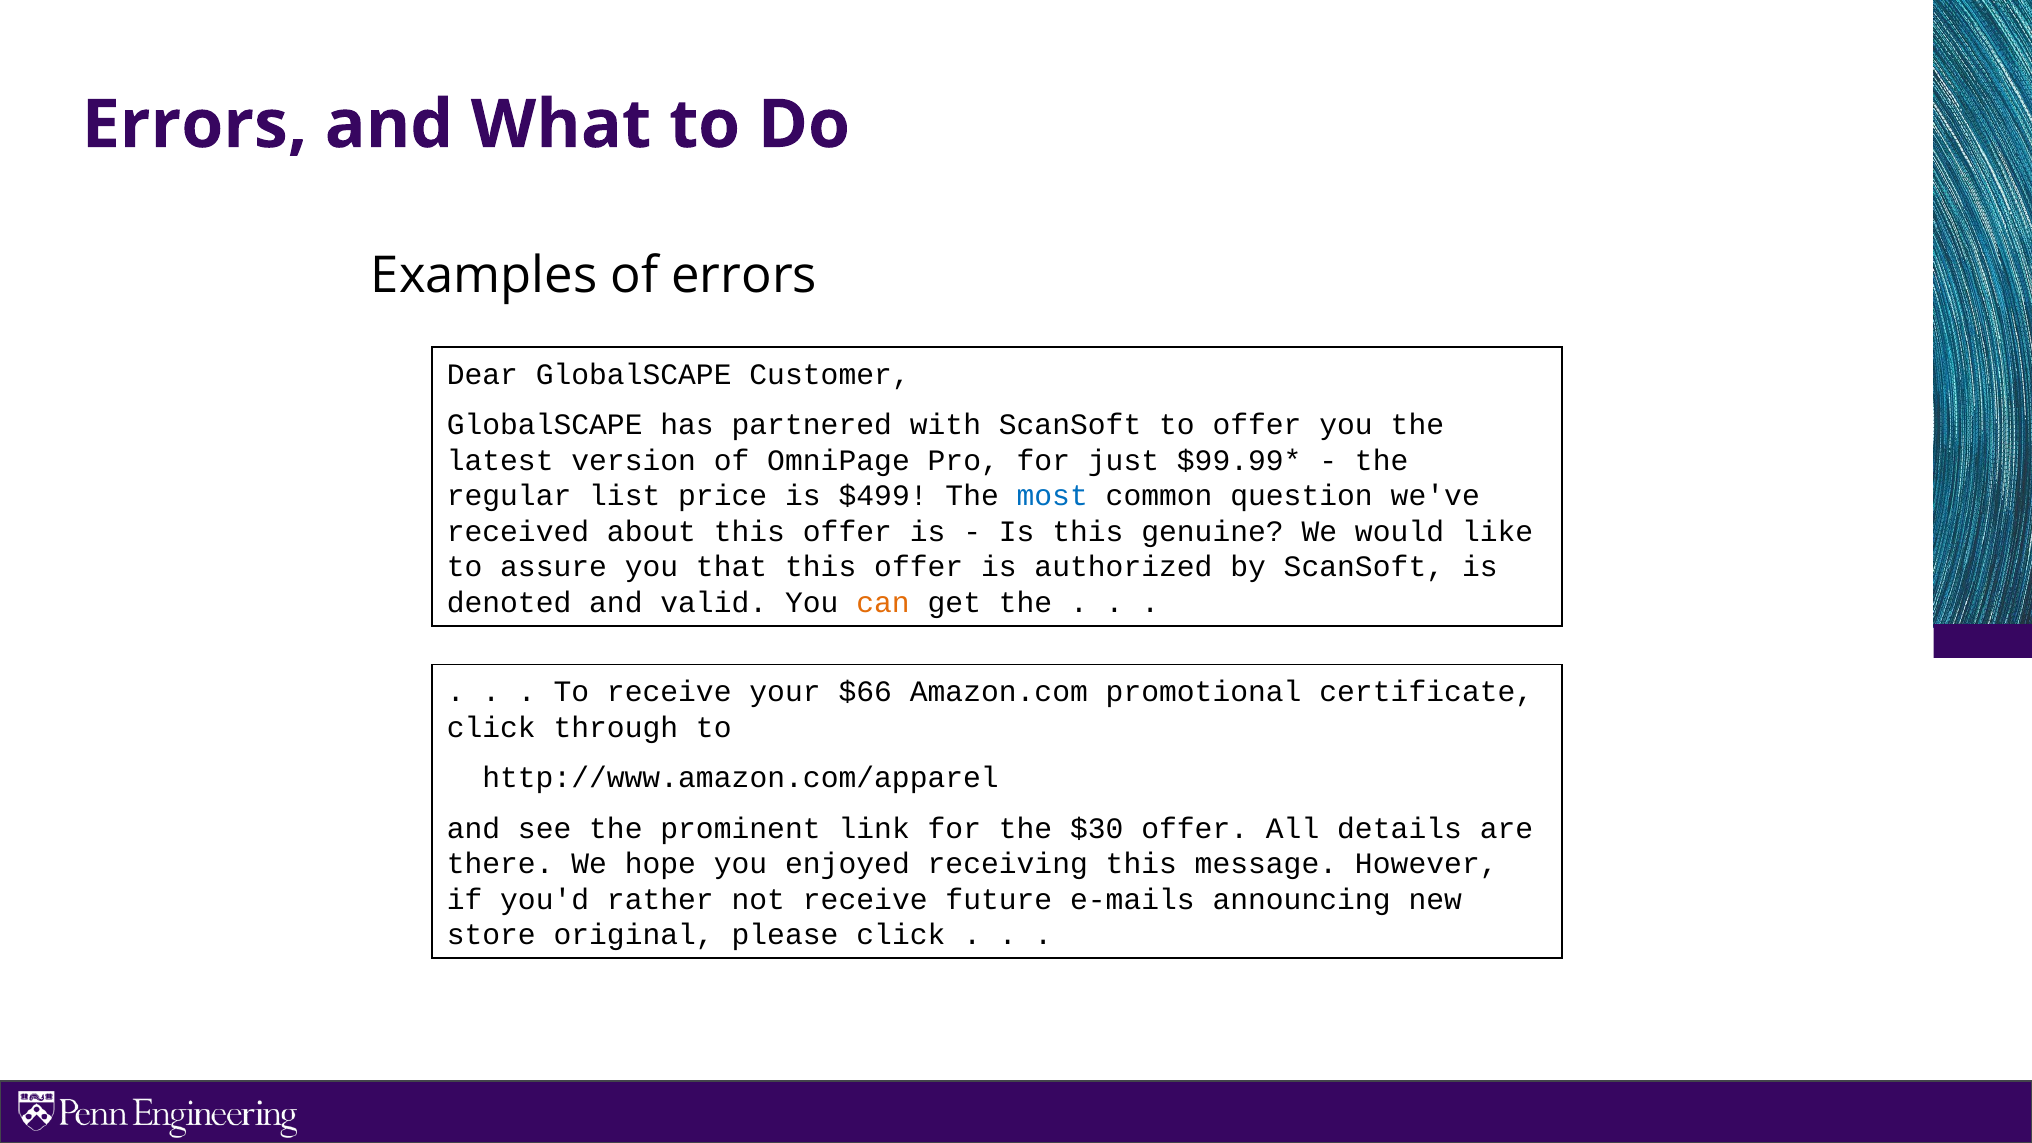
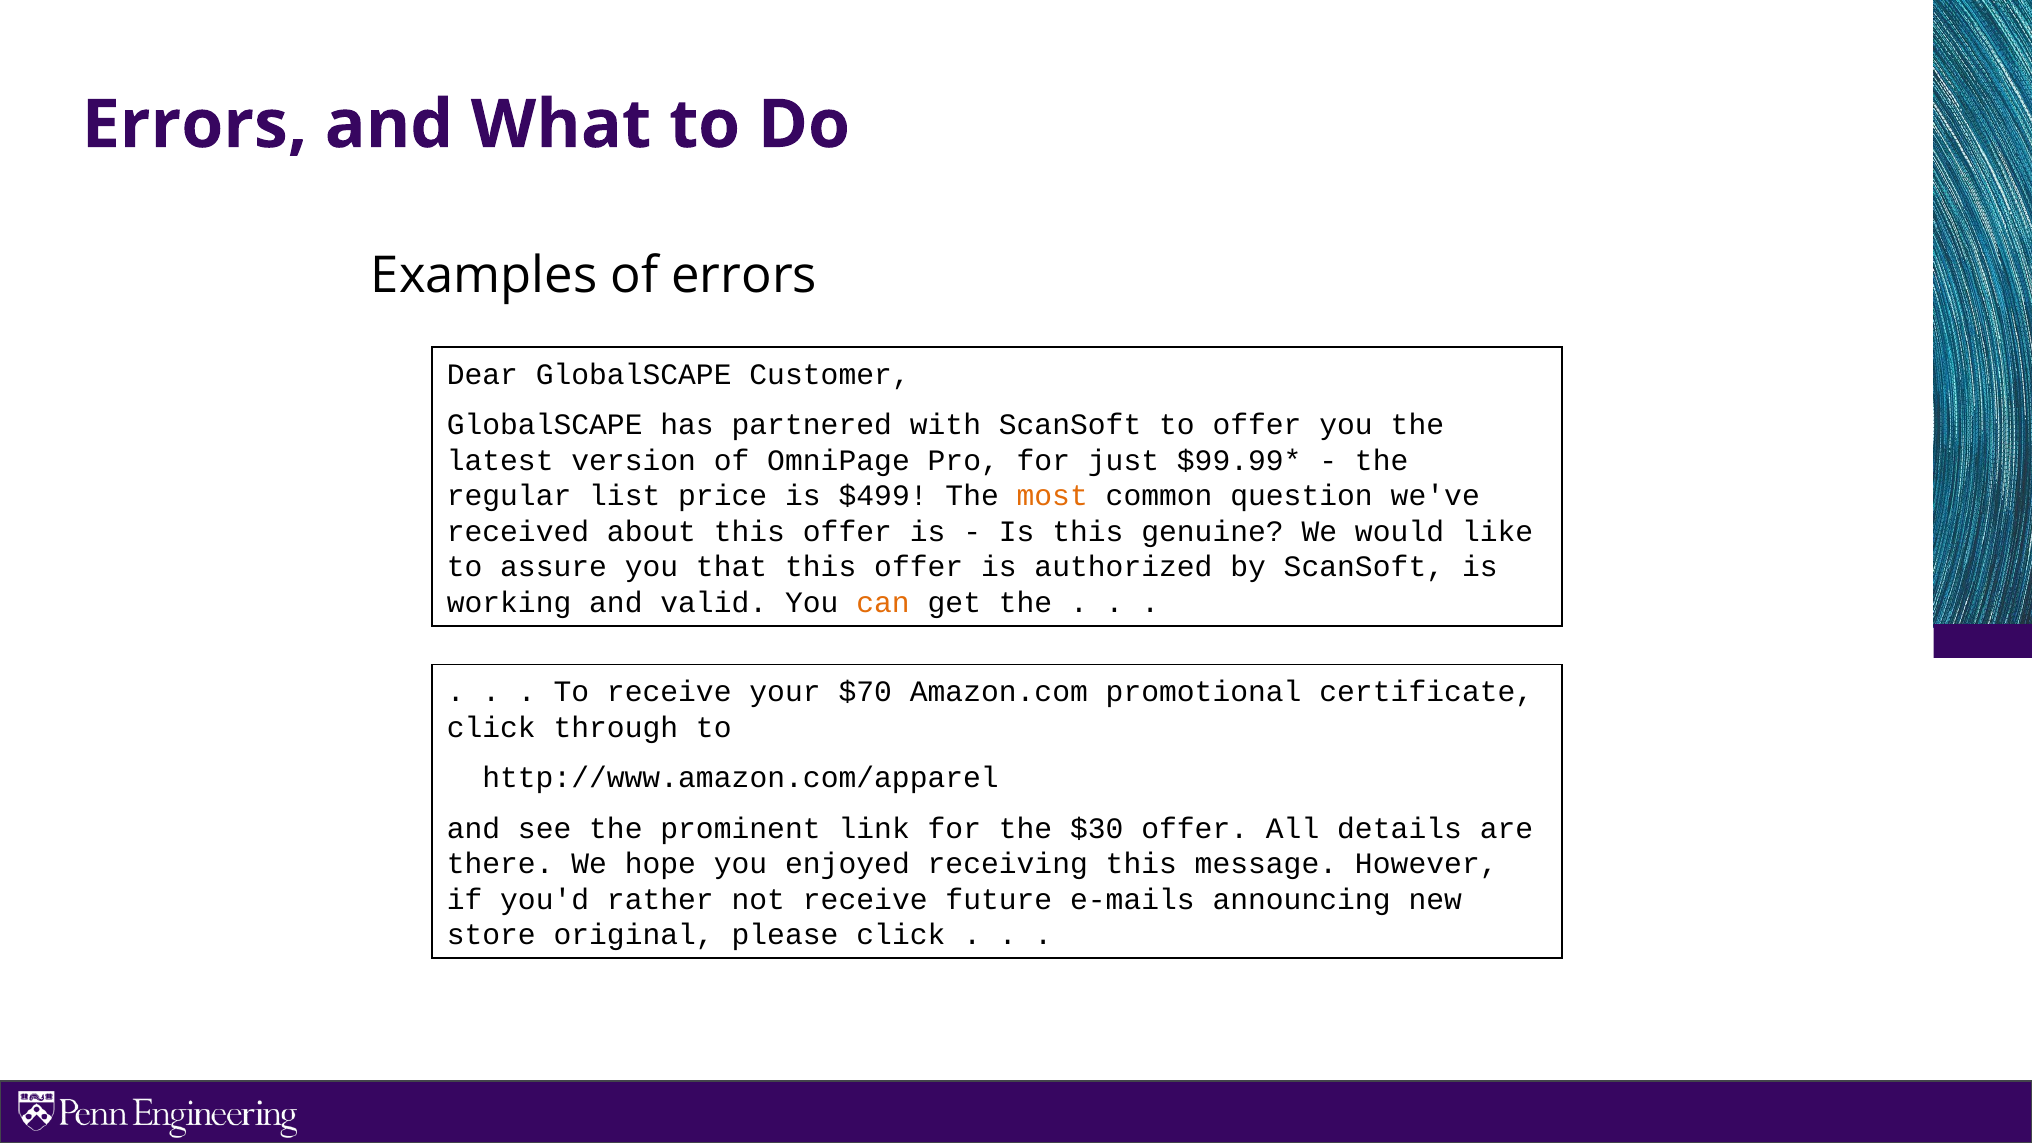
most colour: blue -> orange (1052, 496)
denoted: denoted -> working (509, 603)
$66: $66 -> $70 (865, 692)
